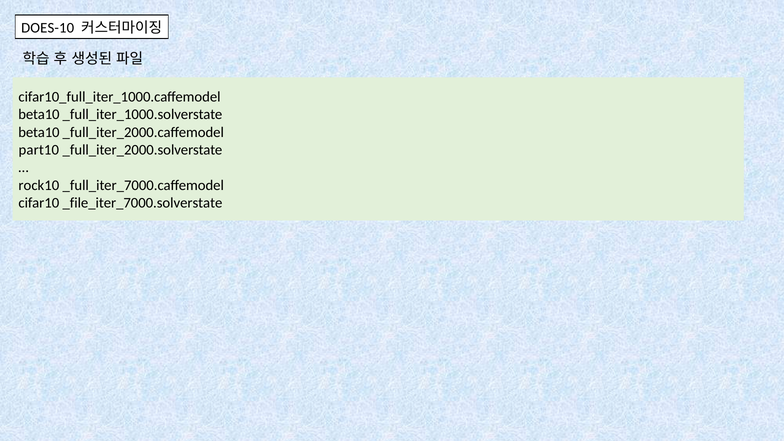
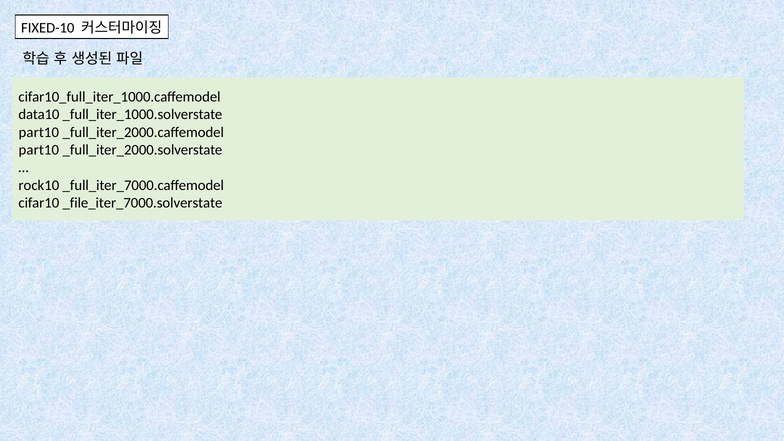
DOES-10: DOES-10 -> FIXED-10 (48, 28)
beta10: beta10 -> data10 (39, 115)
beta10: beta10 -> part10 (39, 132)
